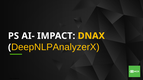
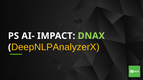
DNAX colour: yellow -> light green (91, 36)
